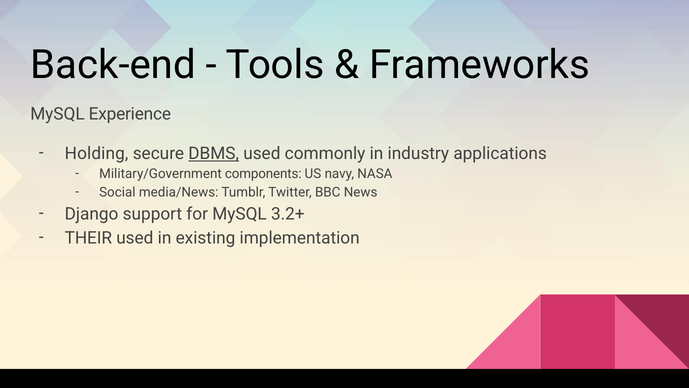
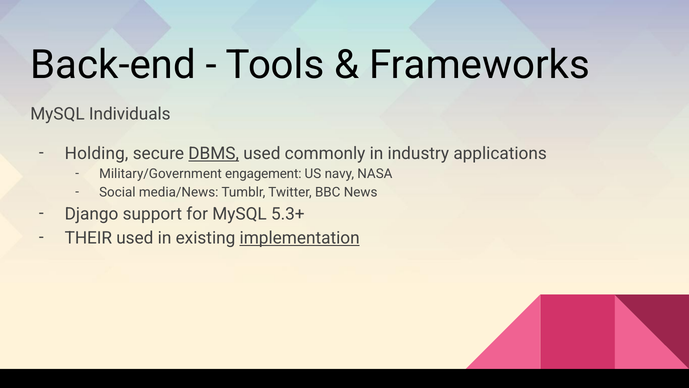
Experience: Experience -> Individuals (130, 114)
components: components -> engagement (263, 174)
3.2+: 3.2+ -> 5.3+ (288, 214)
implementation underline: none -> present (300, 238)
